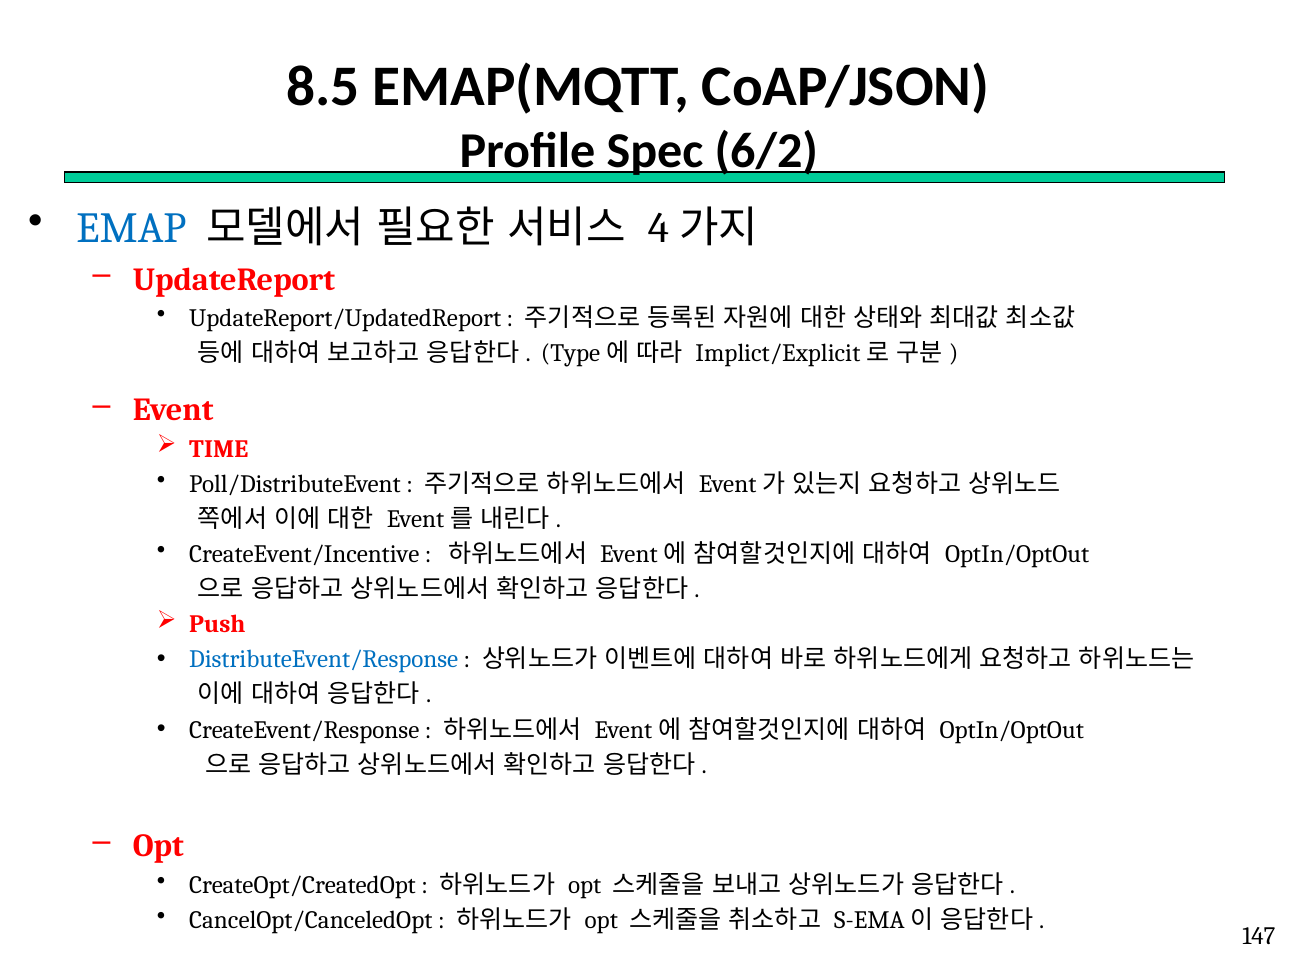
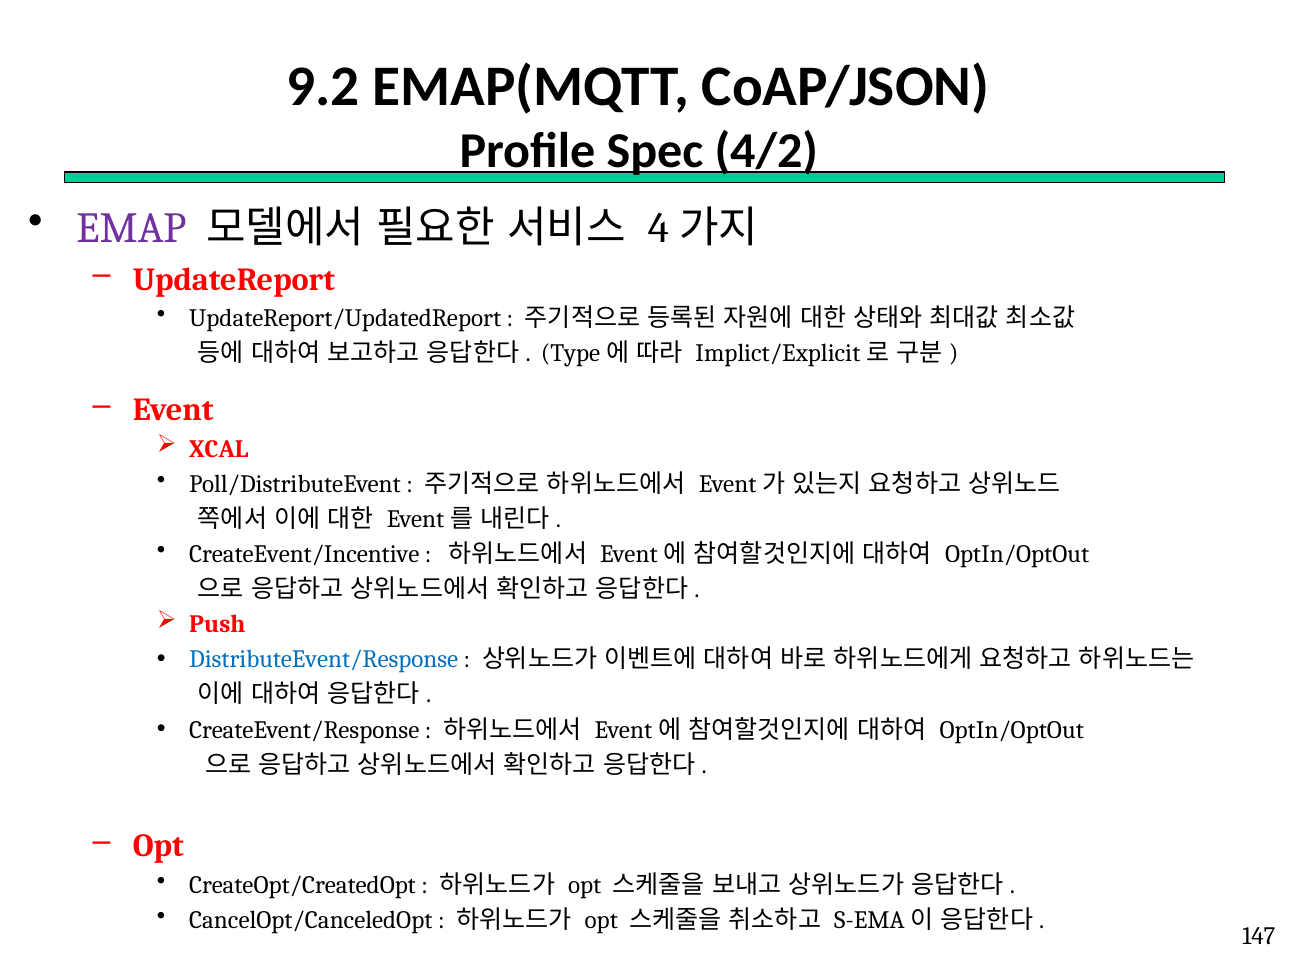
8.5: 8.5 -> 9.2 (323, 87)
6/2: 6/2 -> 4/2 (766, 151)
EMAP colour: blue -> purple (131, 229)
TIME: TIME -> XCAL (219, 449)
